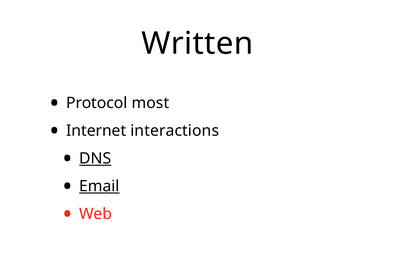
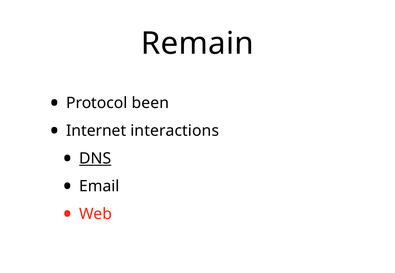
Written: Written -> Remain (197, 44)
most: most -> been (150, 103)
Email underline: present -> none (99, 187)
